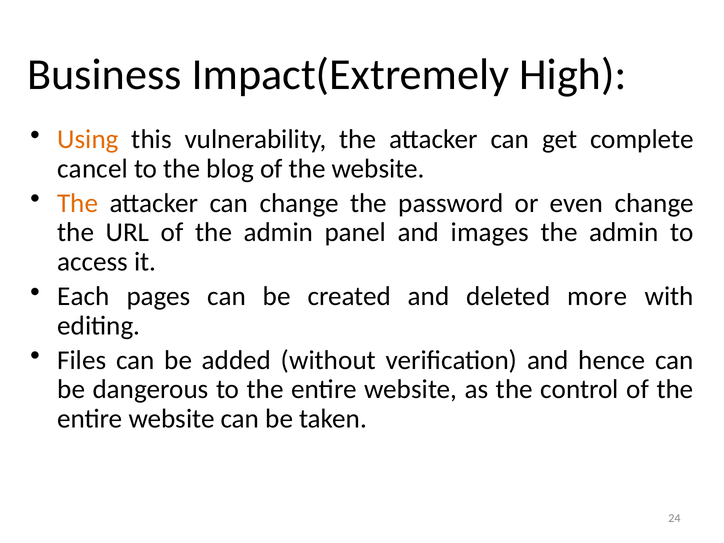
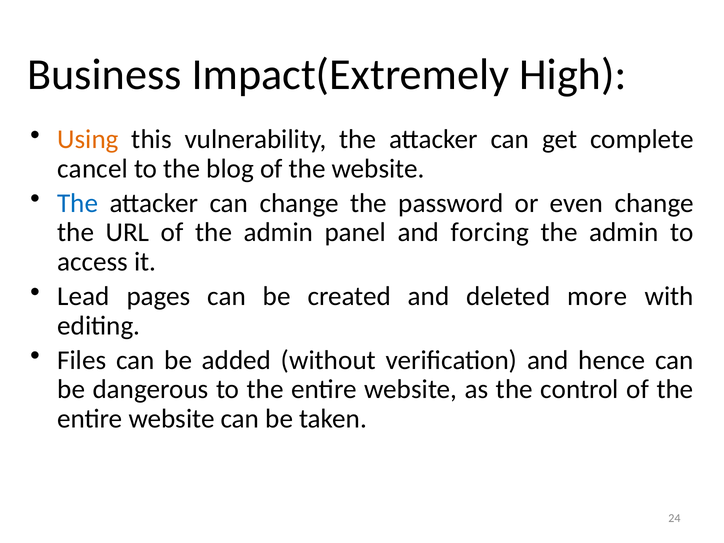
The colour: orange -> blue (78, 203)
images: images -> forcing (490, 233)
Each: Each -> Lead (83, 296)
